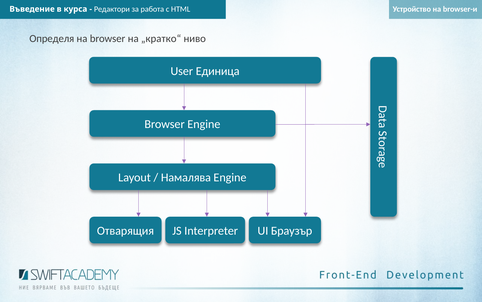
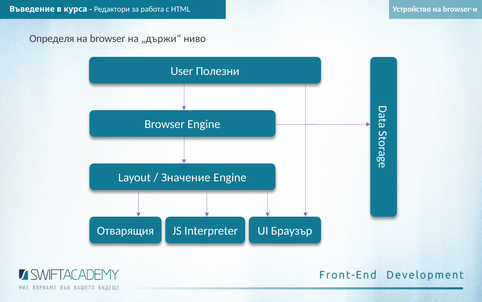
„кратко“: „кратко“ -> „държи“ (161, 38)
Единица: Единица -> Полезни (218, 71)
Намалява: Намалява -> Значение (186, 177)
